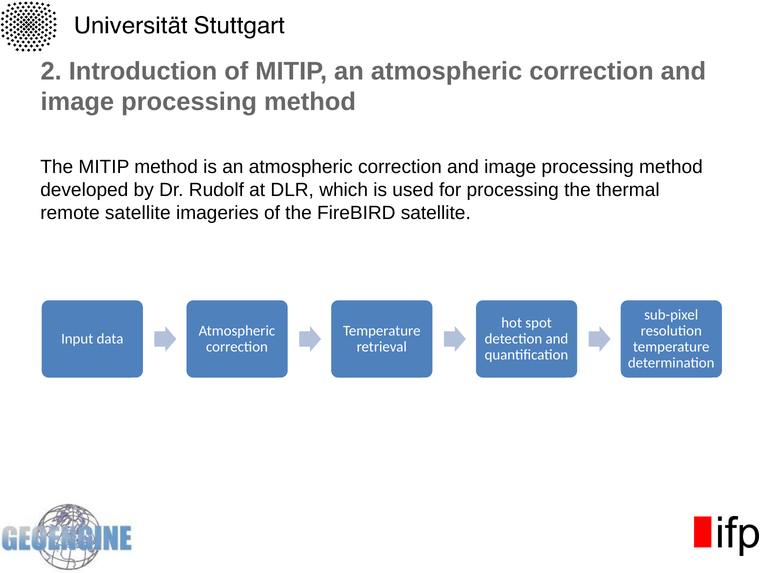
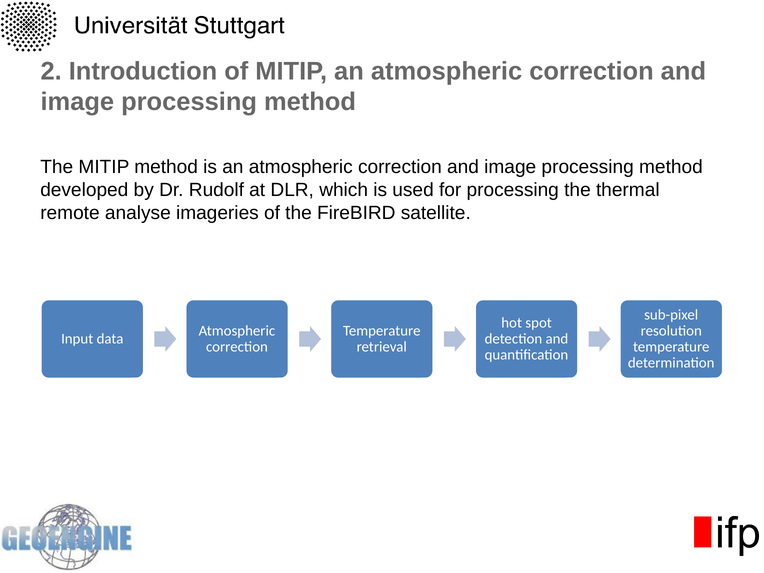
remote satellite: satellite -> analyse (138, 213)
